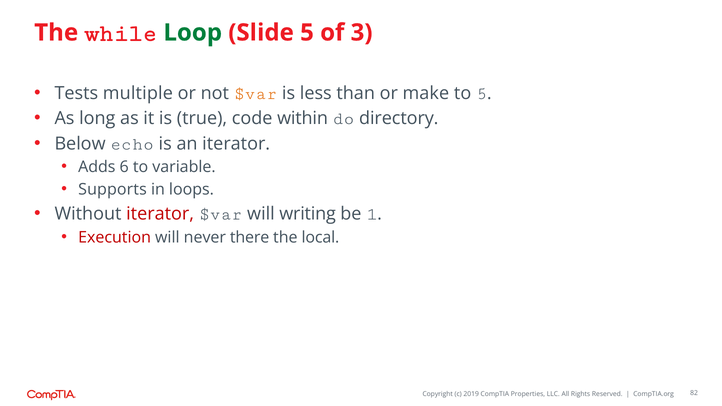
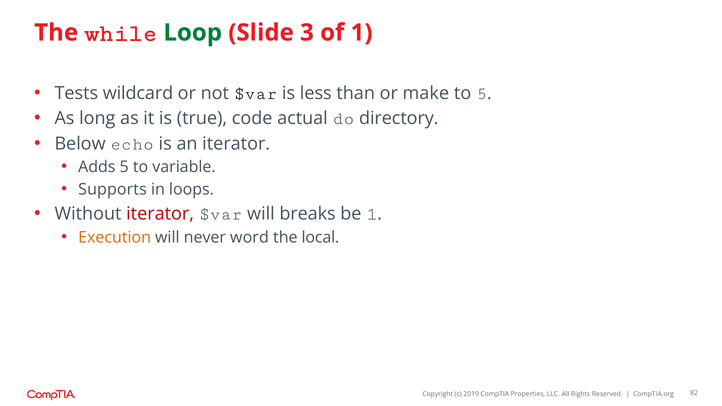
Slide 5: 5 -> 3 (307, 33)
of 3: 3 -> 1 (362, 33)
multiple: multiple -> wildcard (138, 93)
$var colour: orange -> black (255, 93)
within: within -> actual (302, 118)
Adds 6: 6 -> 5 (124, 167)
writing: writing -> breaks (308, 214)
Execution colour: red -> orange (115, 237)
there: there -> word (249, 237)
